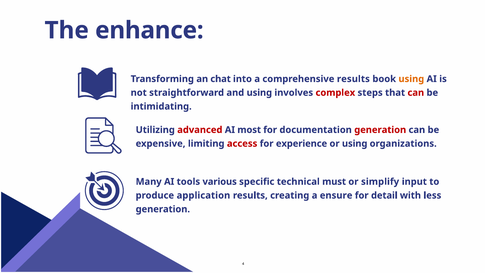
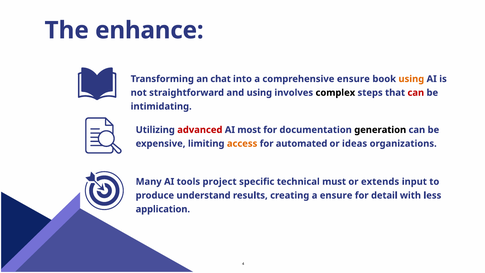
comprehensive results: results -> ensure (353, 79)
complex colour: red -> black (335, 93)
generation colour: red -> black (380, 130)
access colour: red -> orange (242, 144)
experience: experience -> automated (302, 144)
or using: using -> ideas (355, 144)
various: various -> project (220, 182)
simplify: simplify -> extends (380, 182)
application: application -> understand (204, 195)
generation: generation -> application (163, 209)
